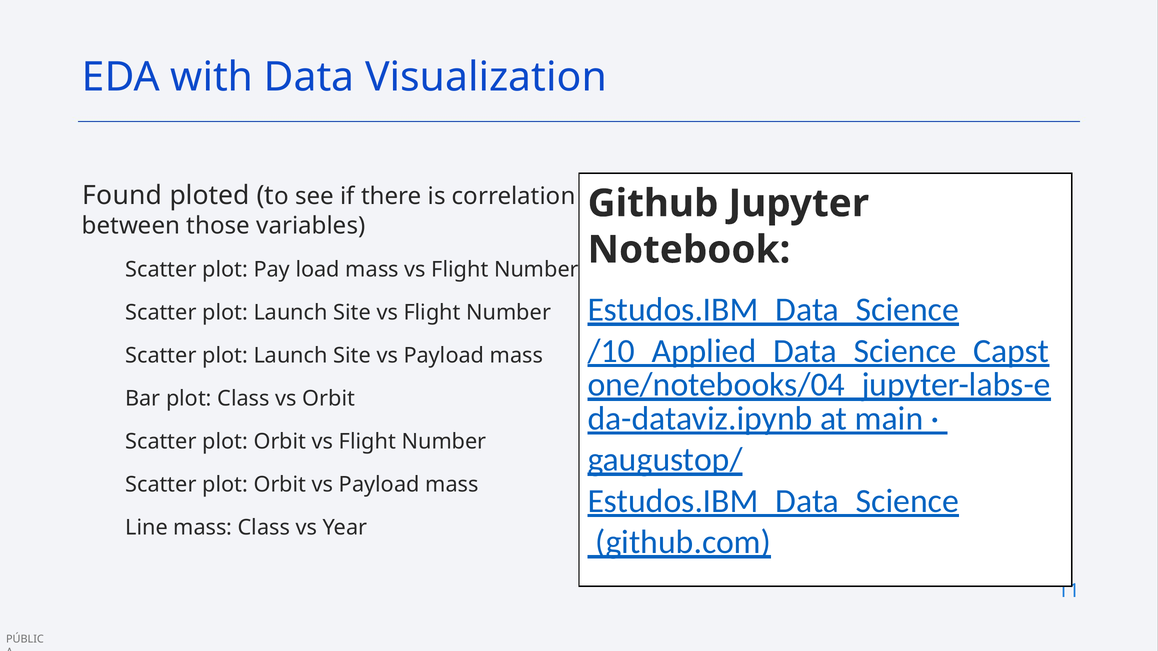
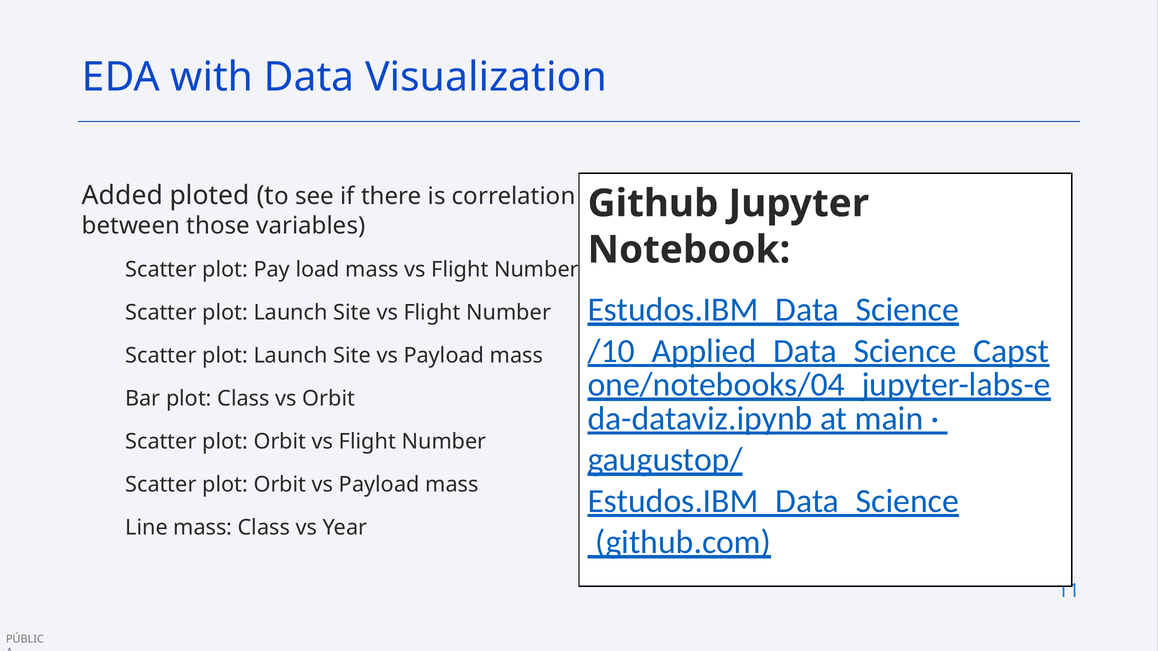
Found: Found -> Added (122, 196)
